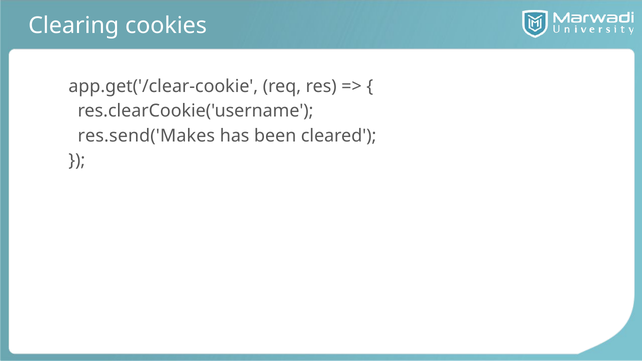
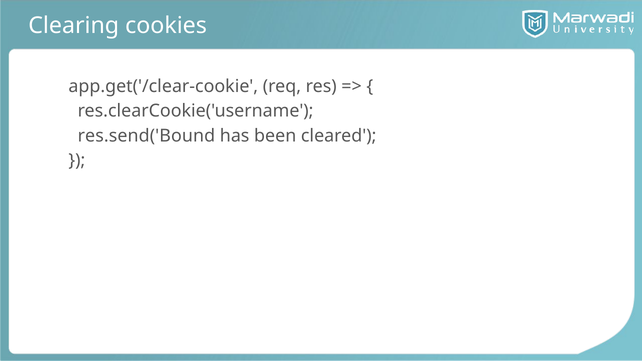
res.send('Makes: res.send('Makes -> res.send('Bound (146, 136)
